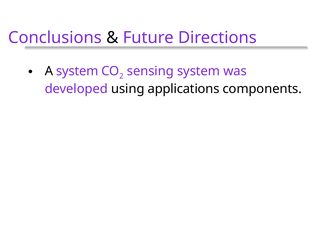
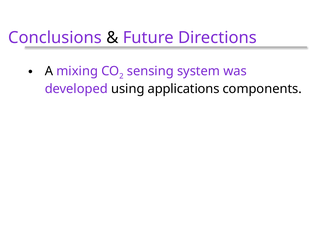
A system: system -> mixing (77, 71)
